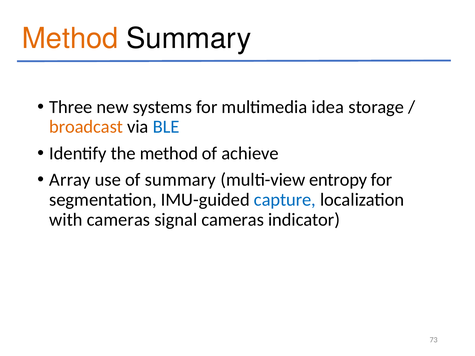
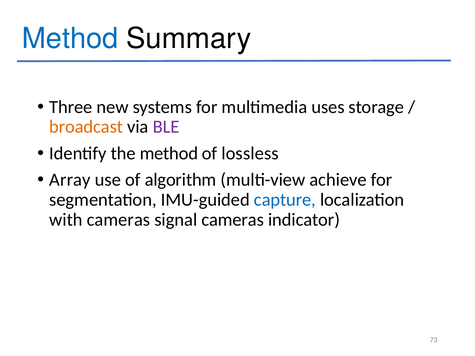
Method colour: orange -> blue (70, 39)
idea: idea -> uses (328, 107)
BLE colour: blue -> purple (166, 127)
achieve: achieve -> lossless (250, 153)
of summary: summary -> algorithm (181, 180)
entropy: entropy -> achieve (338, 180)
